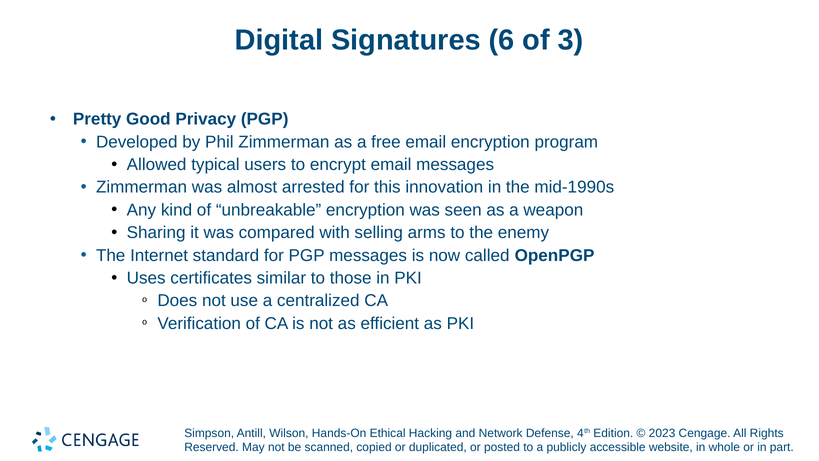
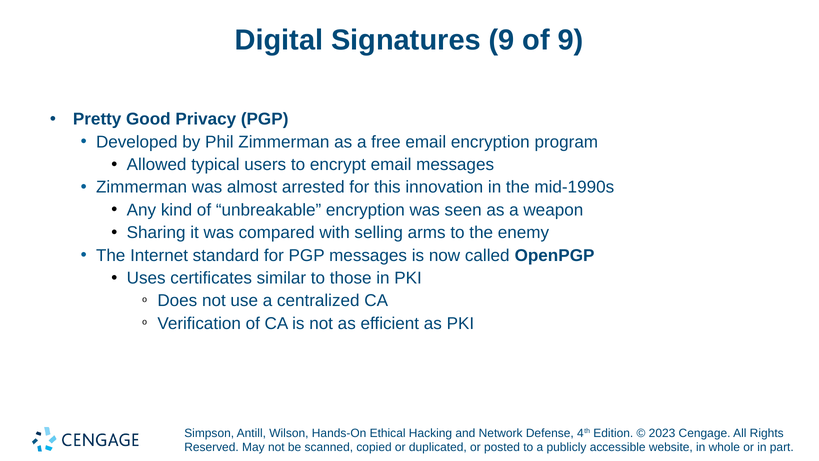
Signatures 6: 6 -> 9 (502, 40)
of 3: 3 -> 9 (571, 40)
